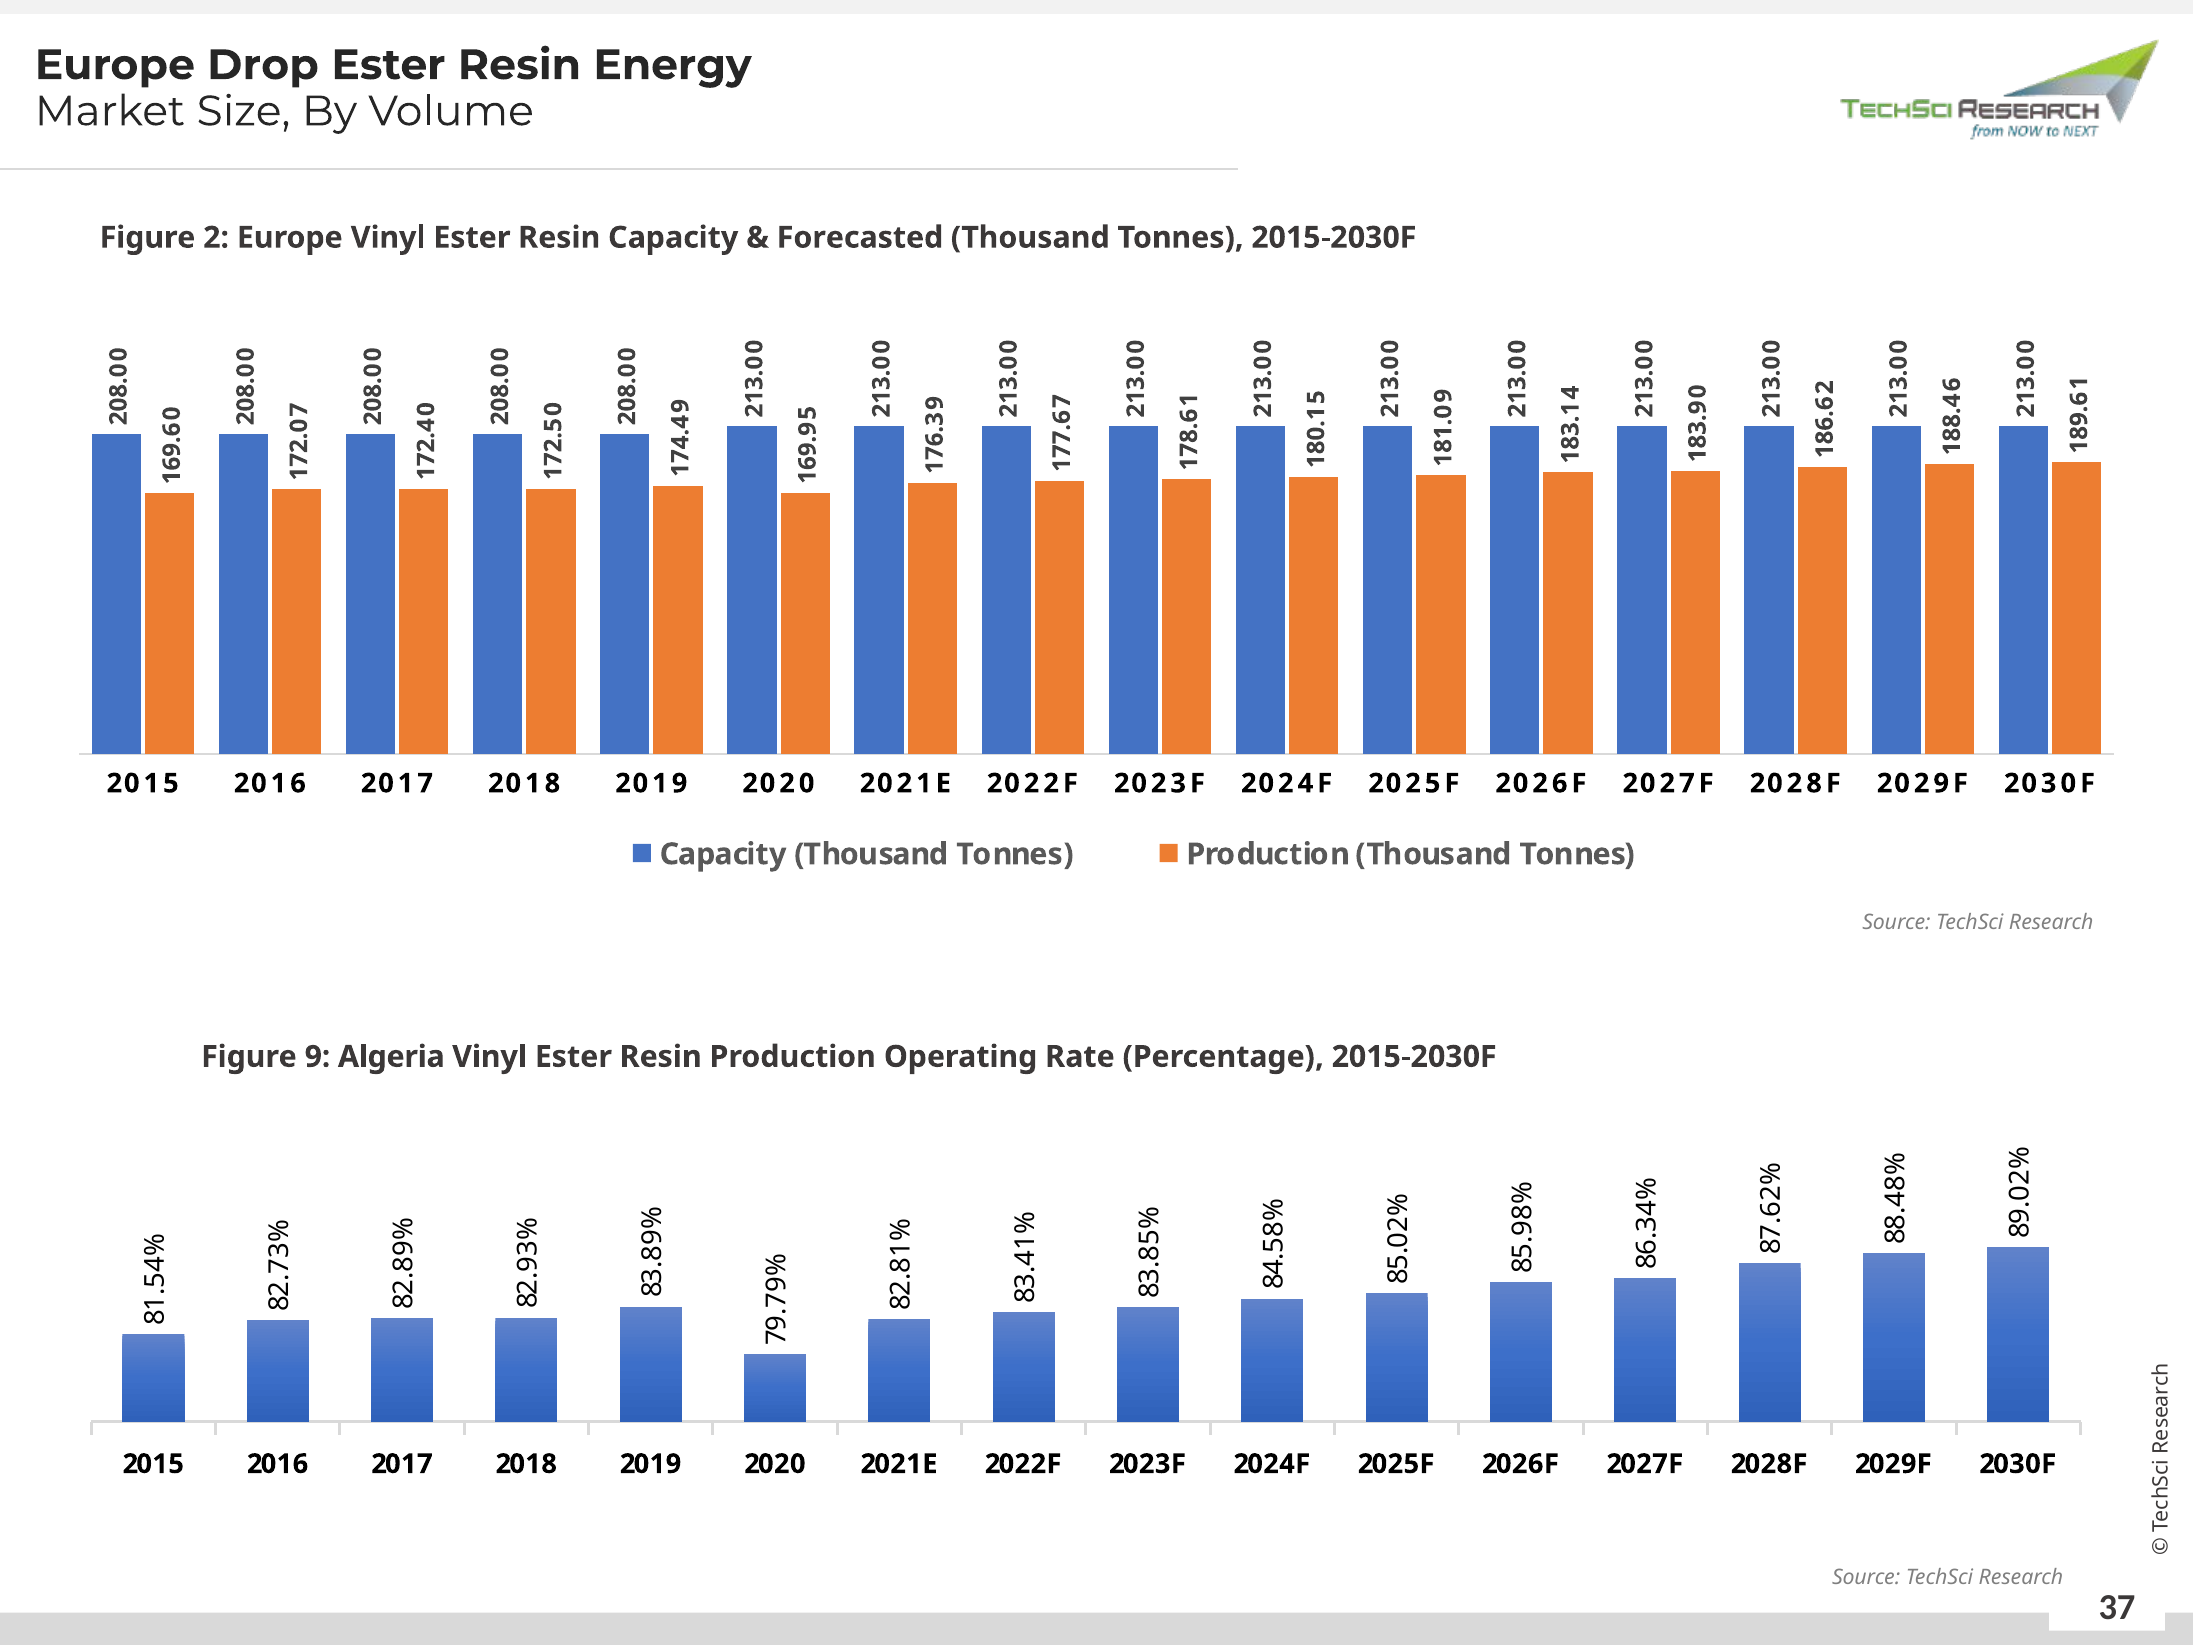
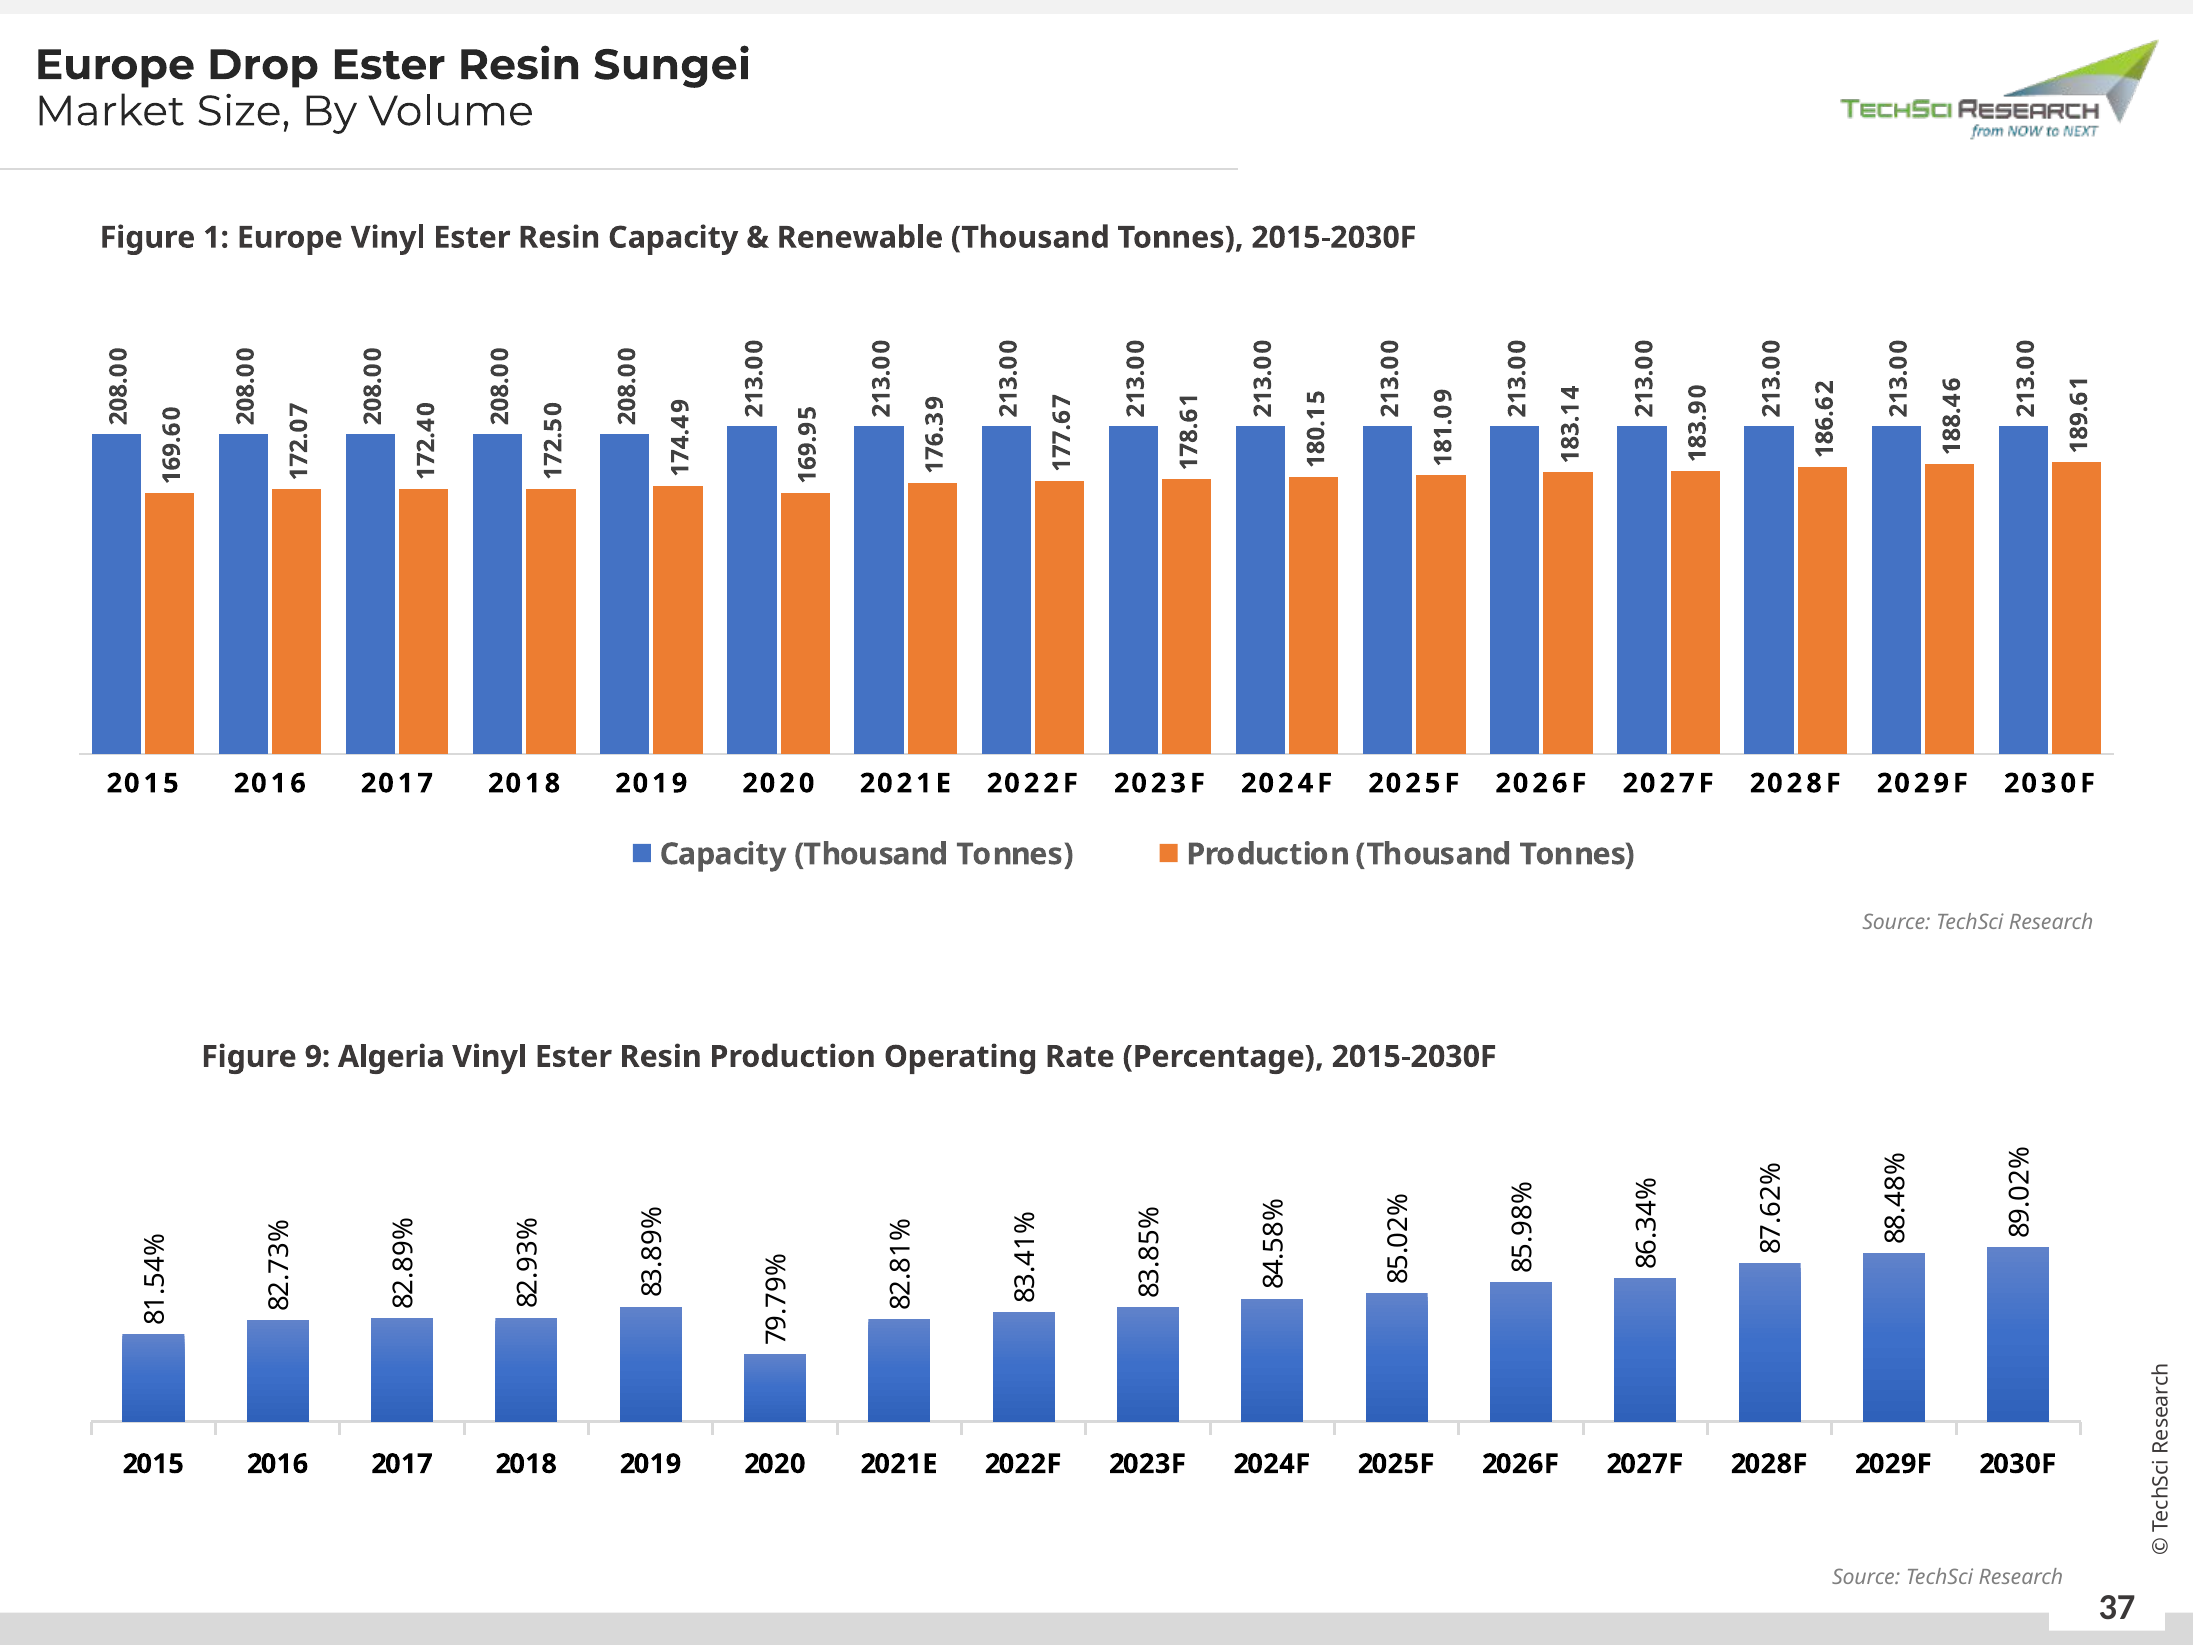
Energy: Energy -> Sungei (672, 65)
Figure 2: 2 -> 1 (216, 238)
Forecasted: Forecasted -> Renewable (860, 238)
